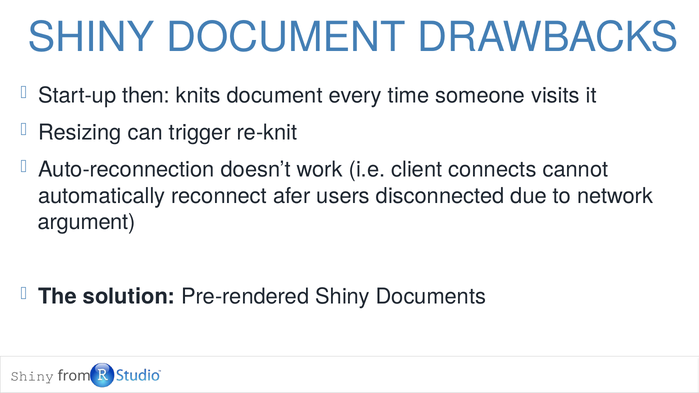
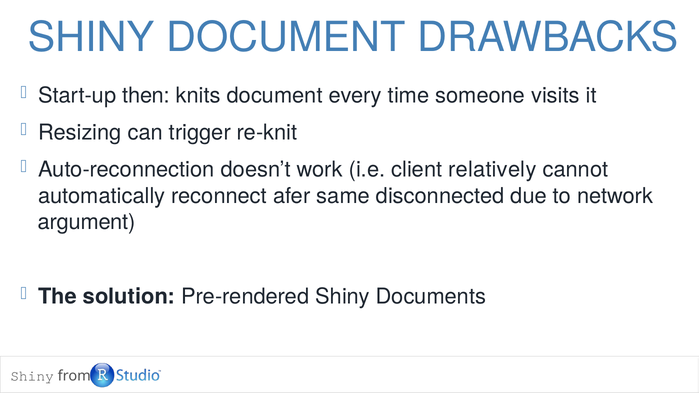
connects: connects -> relatively (492, 170)
users: users -> same (343, 196)
